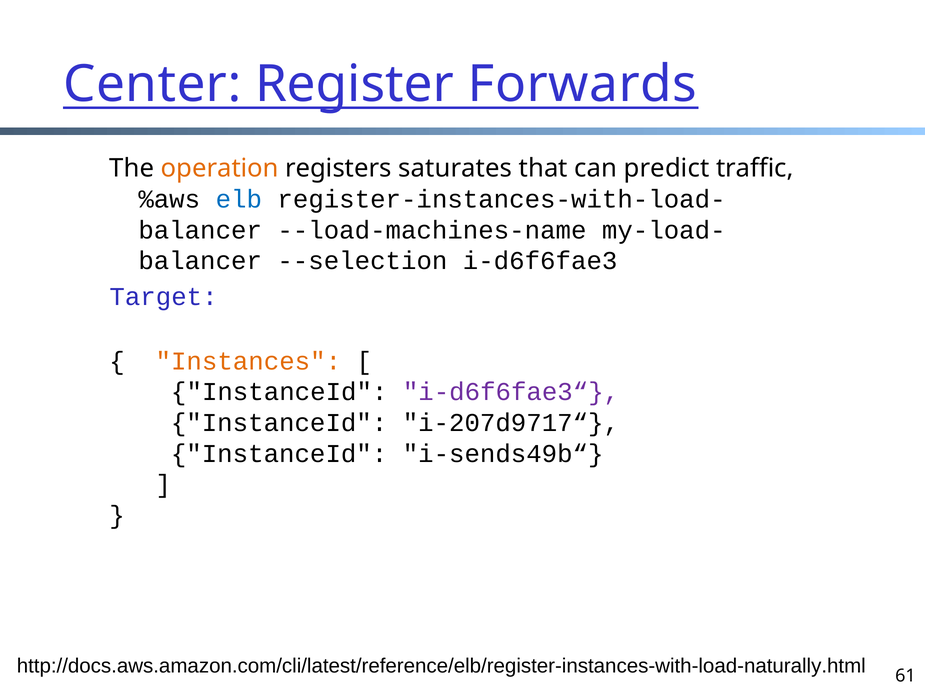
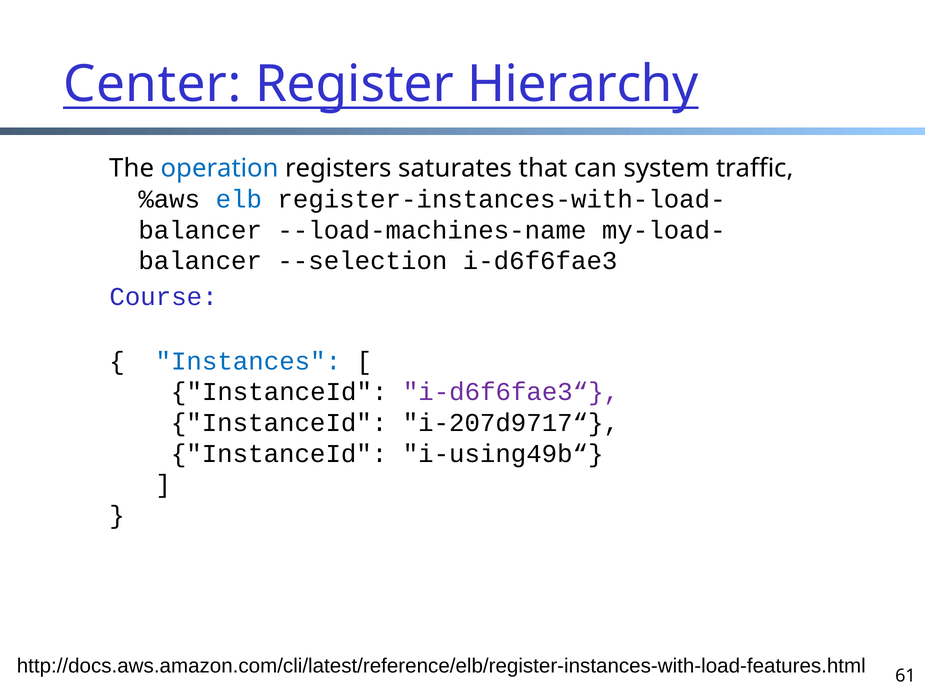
Forwards: Forwards -> Hierarchy (583, 85)
operation colour: orange -> blue (220, 168)
predict: predict -> system (667, 168)
Target: Target -> Course (164, 297)
Instances colour: orange -> blue (248, 361)
i-sends49b“: i-sends49b“ -> i-using49b“ (503, 453)
http://docs.aws.amazon.com/cli/latest/reference/elb/register-instances-with-load-naturally.html: http://docs.aws.amazon.com/cli/latest/reference/elb/register-instances-with-load-naturally.html -> http://docs.aws.amazon.com/cli/latest/reference/elb/register-instances-with-load-features.html (441, 666)
